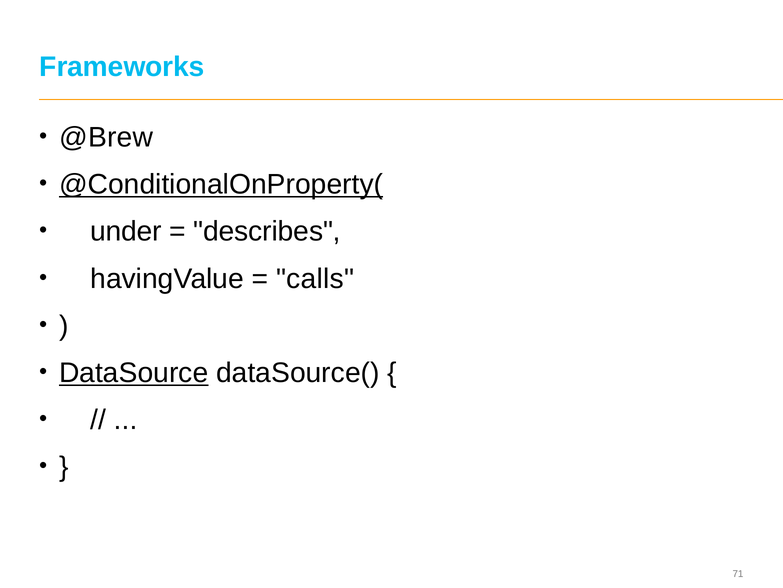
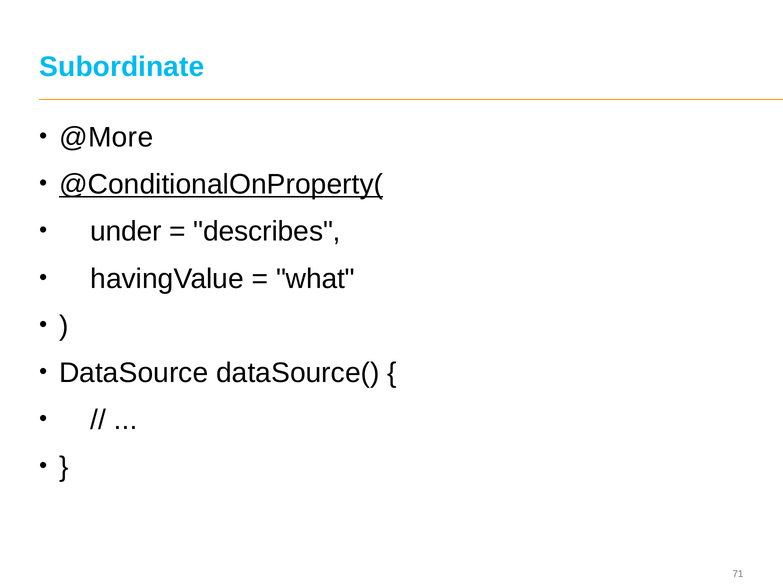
Frameworks: Frameworks -> Subordinate (122, 67)
@Brew: @Brew -> @More (106, 137)
calls: calls -> what (315, 278)
DataSource underline: present -> none (134, 372)
